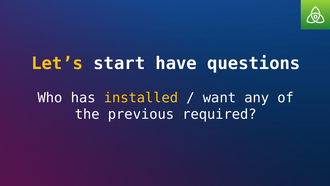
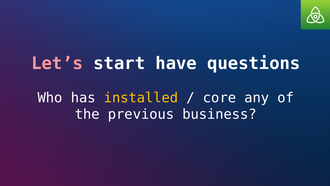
Let’s colour: yellow -> pink (57, 63)
want: want -> core (220, 98)
required: required -> business (220, 114)
